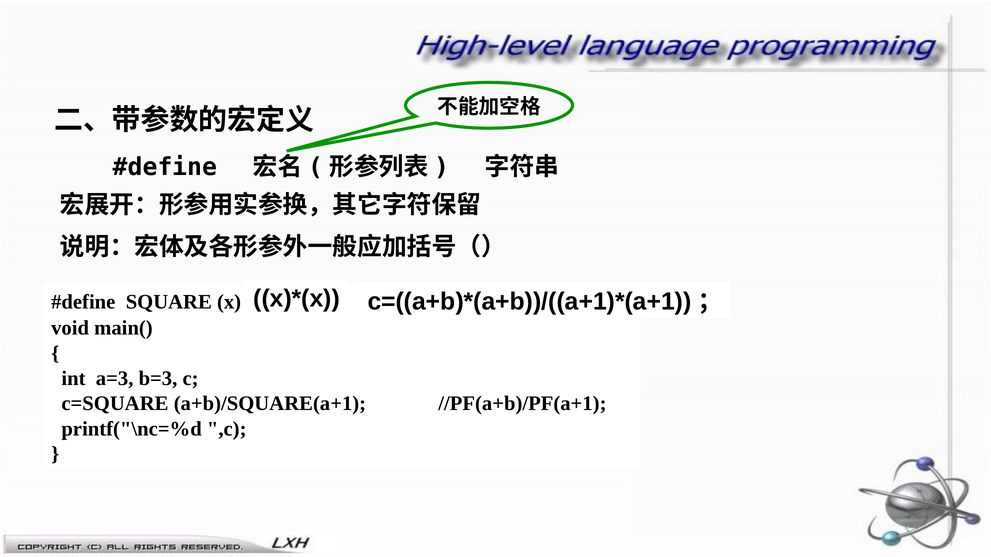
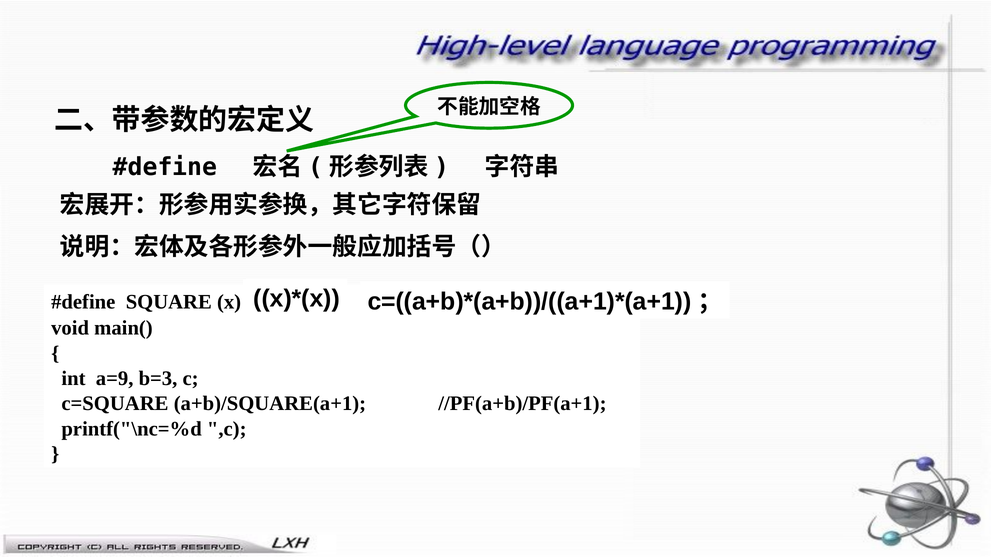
a=3: a=3 -> a=9 (115, 379)
